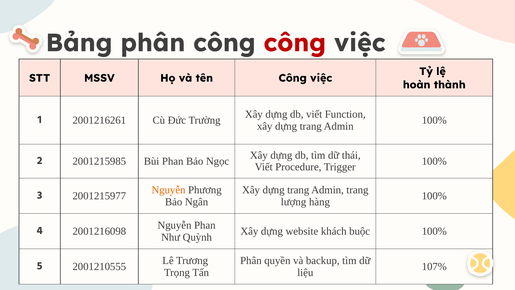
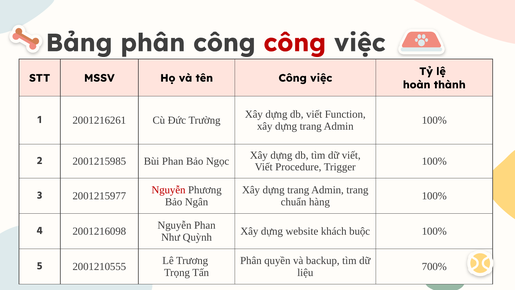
dữ thái: thái -> viết (351, 155)
Nguyễn colour: orange -> red (169, 190)
lượng: lượng -> chuẩn (294, 202)
107%: 107% -> 700% (434, 266)
